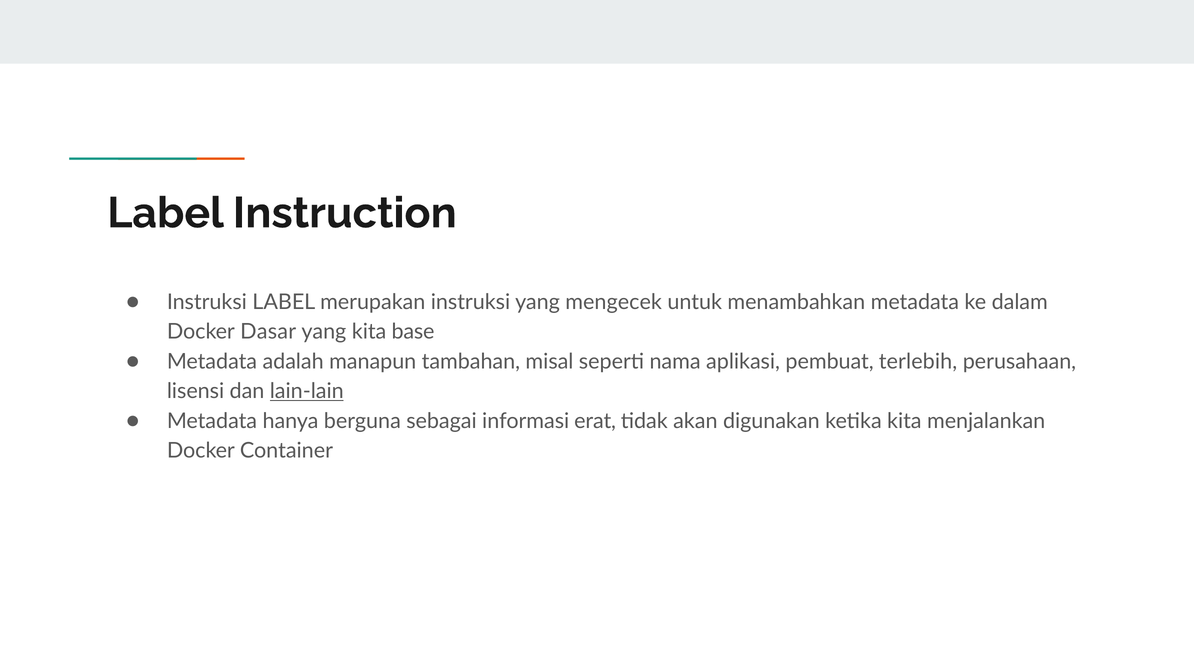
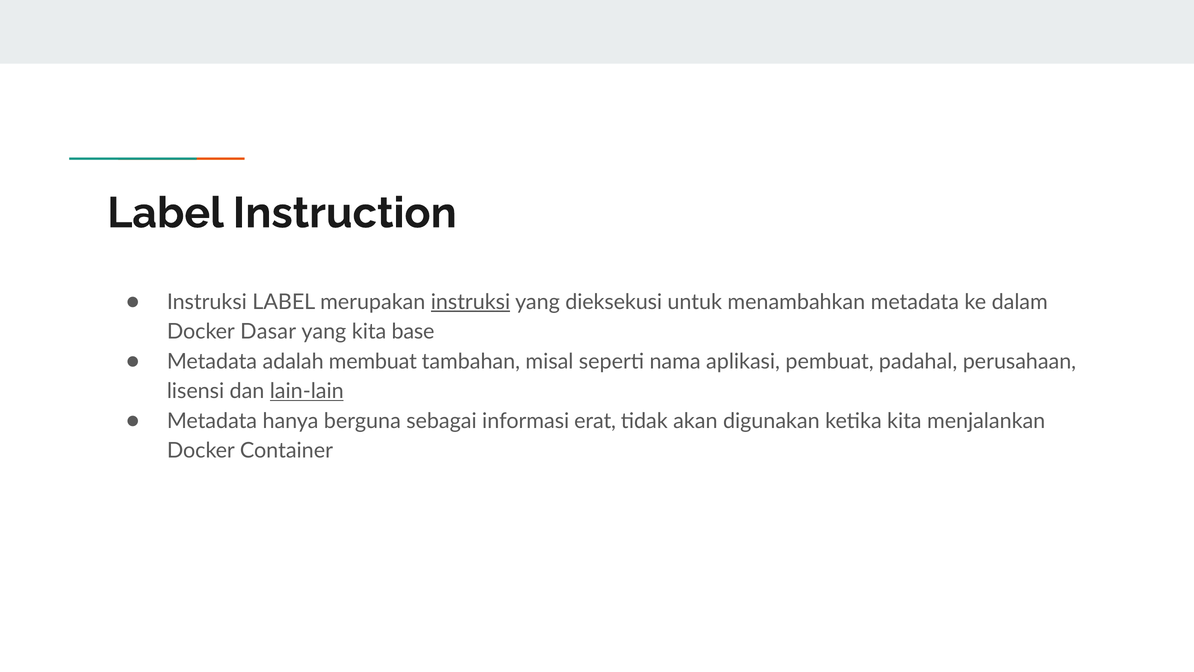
instruksi underline: none -> present (471, 302)
mengecek: mengecek -> dieksekusi (614, 302)
manapun: manapun -> membuat (373, 361)
terlebih: terlebih -> padahal (918, 361)
